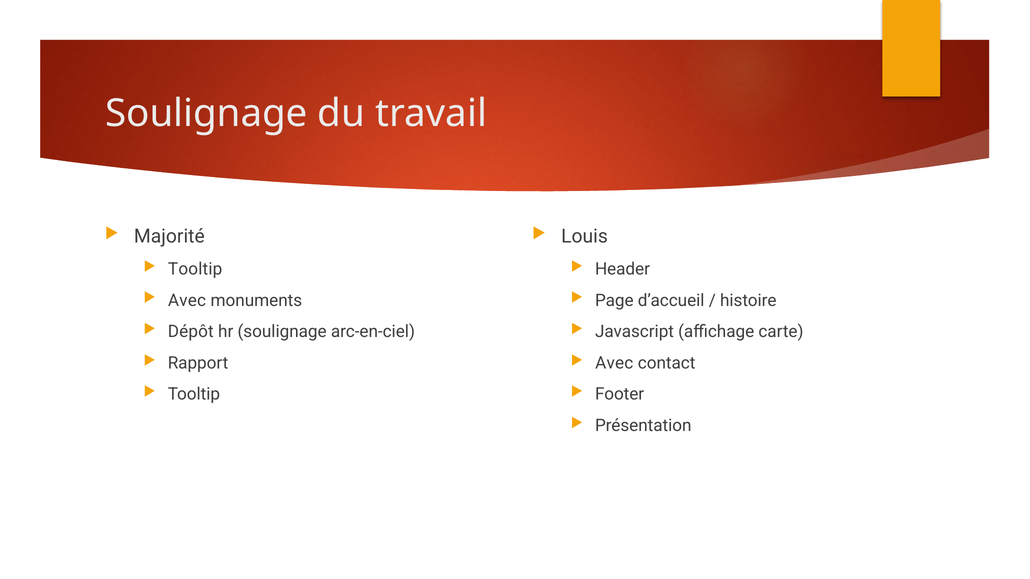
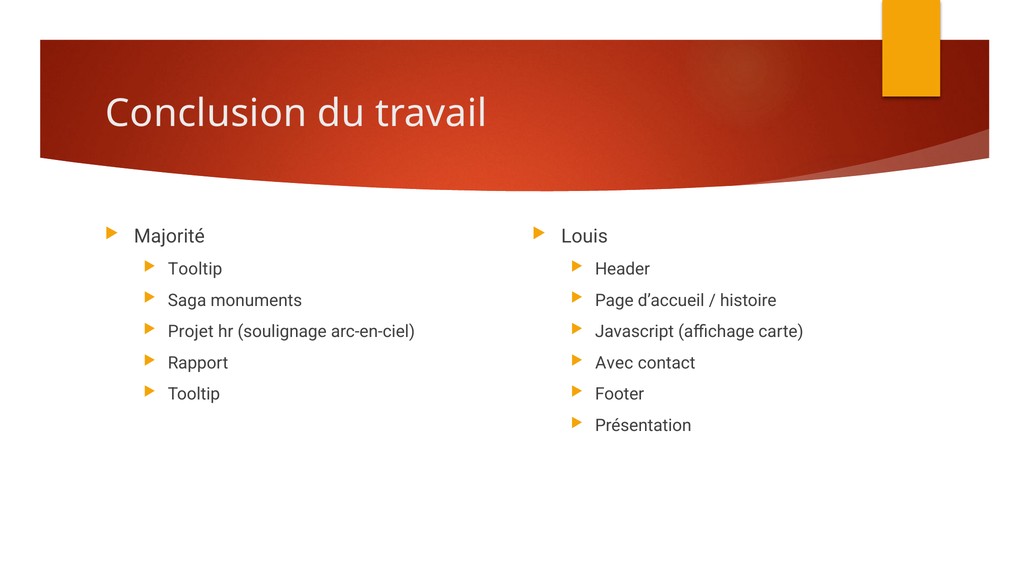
Soulignage: Soulignage -> Conclusion (206, 114)
Avec: Avec -> Saga (187, 301)
Dépôt: Dépôt -> Projet (191, 332)
